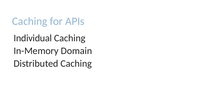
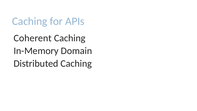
Individual: Individual -> Coherent (33, 38)
